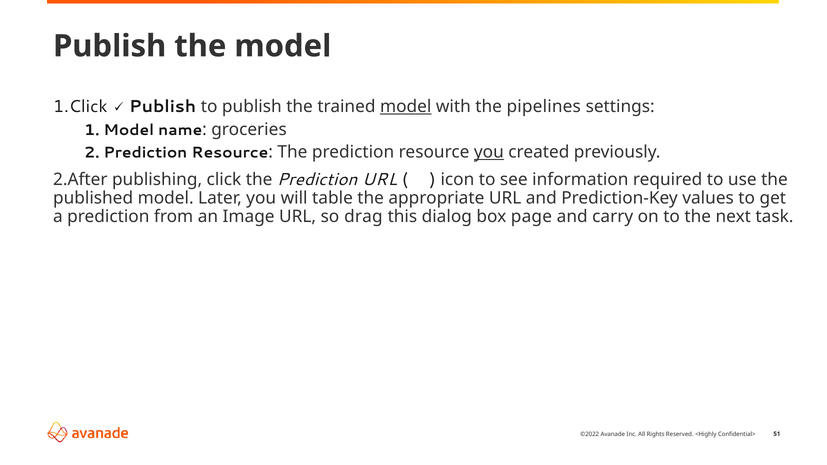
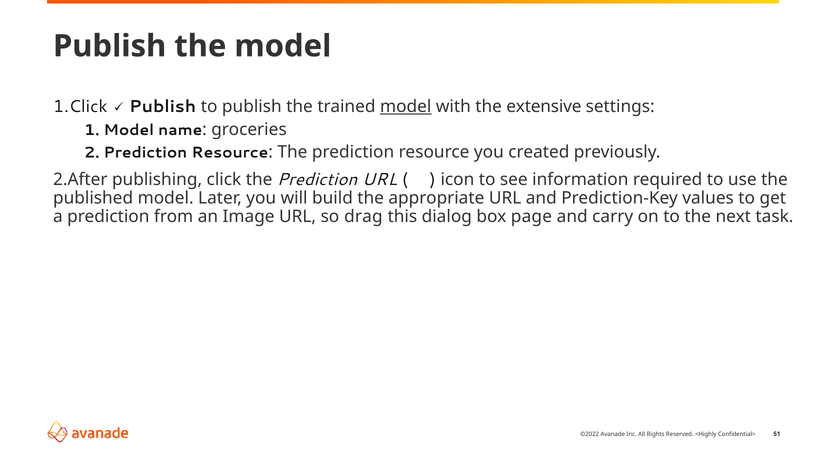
pipelines: pipelines -> extensive (544, 107)
you underline: present -> none (489, 152)
table: table -> build (332, 198)
